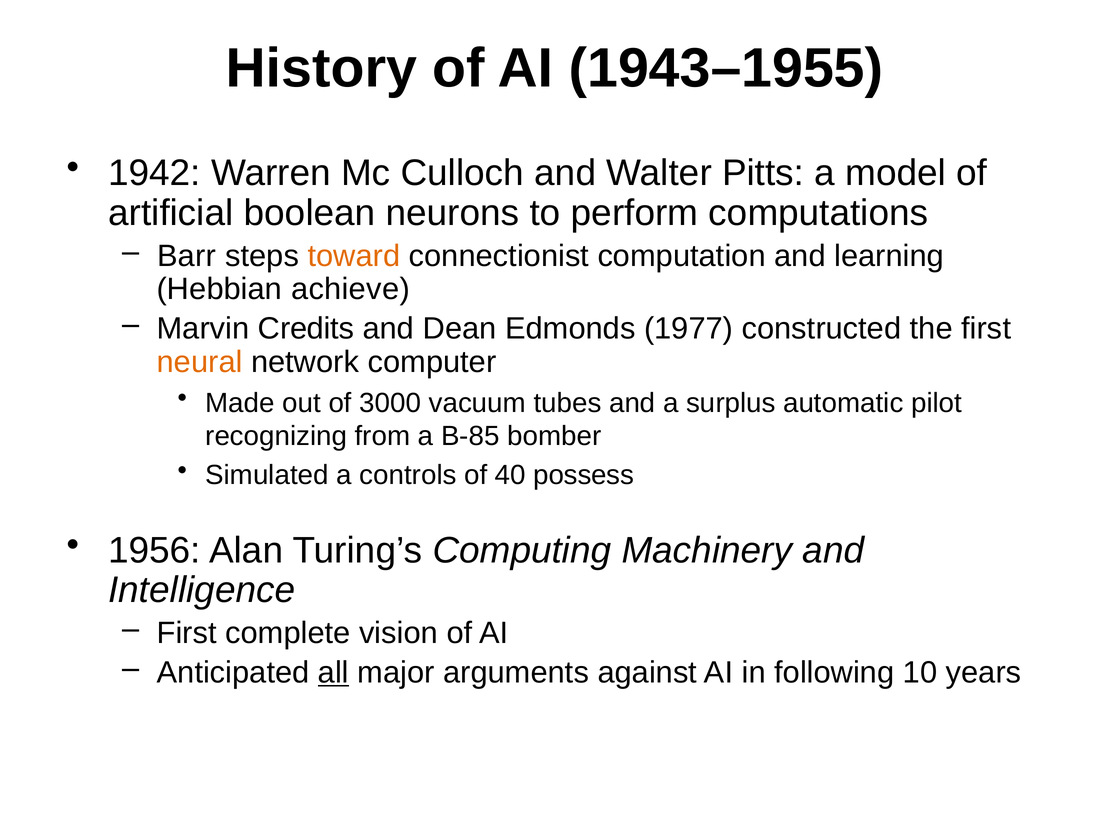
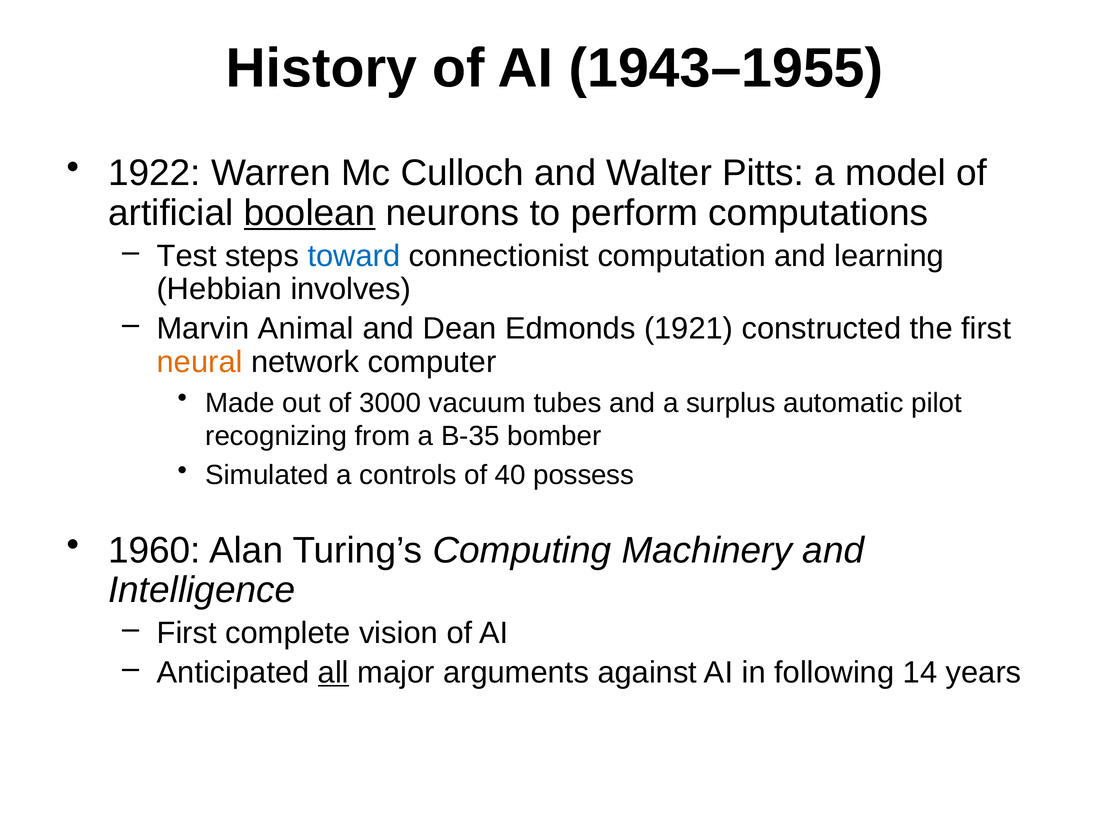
1942: 1942 -> 1922 (154, 173)
boolean underline: none -> present (310, 213)
Barr: Barr -> Test (187, 256)
toward colour: orange -> blue (354, 256)
achieve: achieve -> involves (351, 289)
Credits: Credits -> Animal (306, 329)
1977: 1977 -> 1921 (689, 329)
B-85: B-85 -> B-35 (470, 436)
1956: 1956 -> 1960 (154, 551)
10: 10 -> 14 (920, 673)
